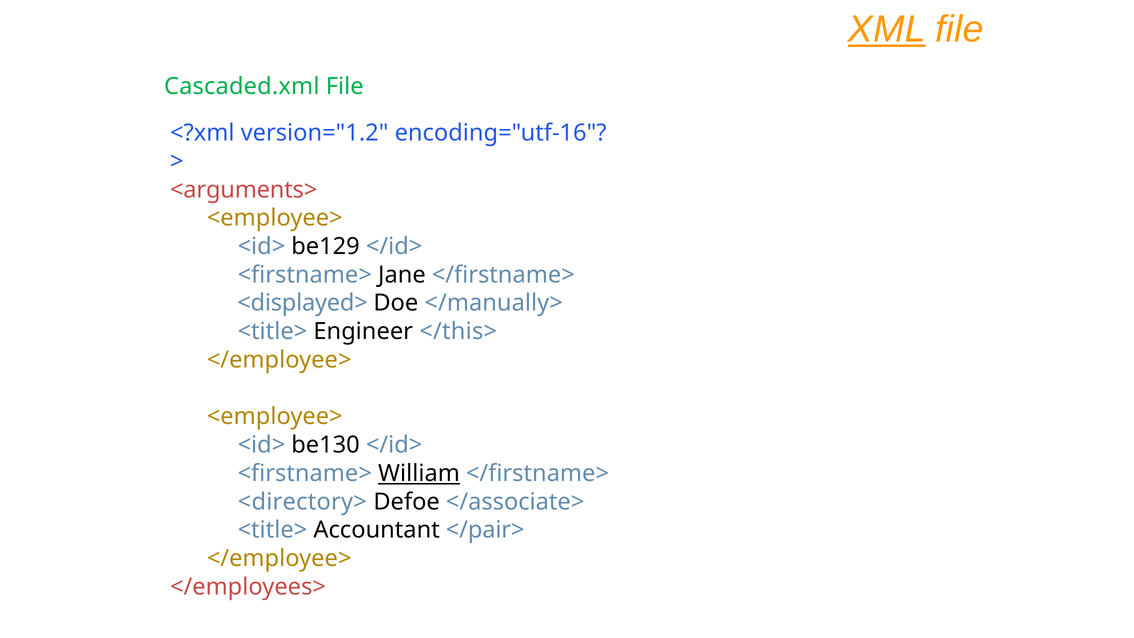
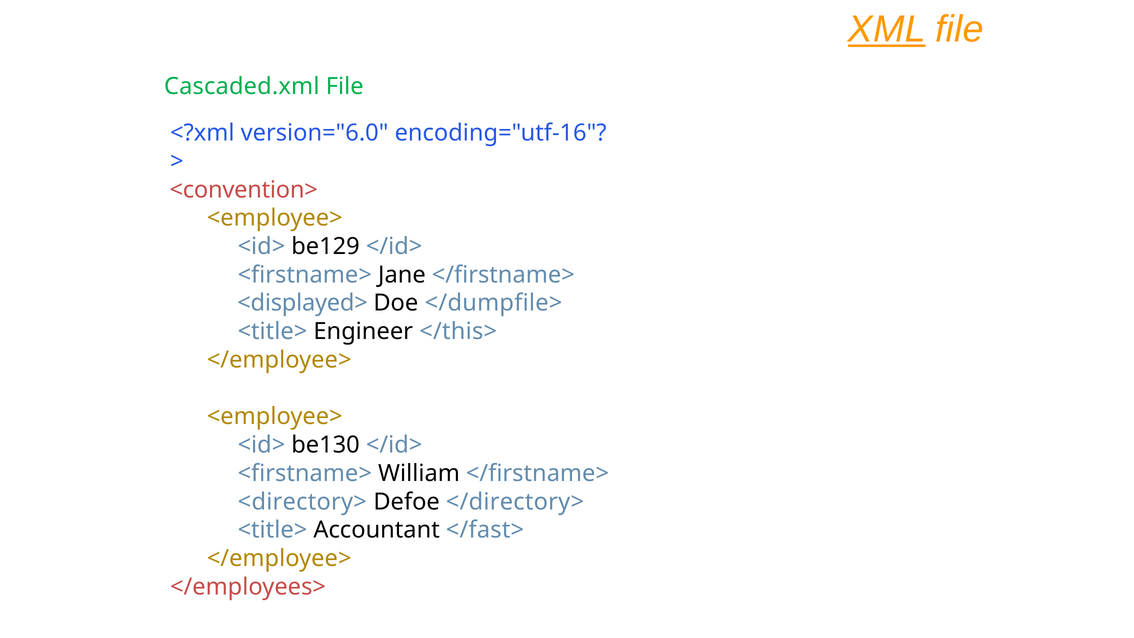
version="1.2: version="1.2 -> version="6.0 (315, 133)
<arguments>: <arguments> -> <convention> (244, 190)
</manually>: </manually> -> </dumpfile> (494, 303)
William underline: present -> none (419, 473)
</associate>: </associate> -> </directory> (515, 502)
</pair>: </pair> -> </fast> (485, 530)
